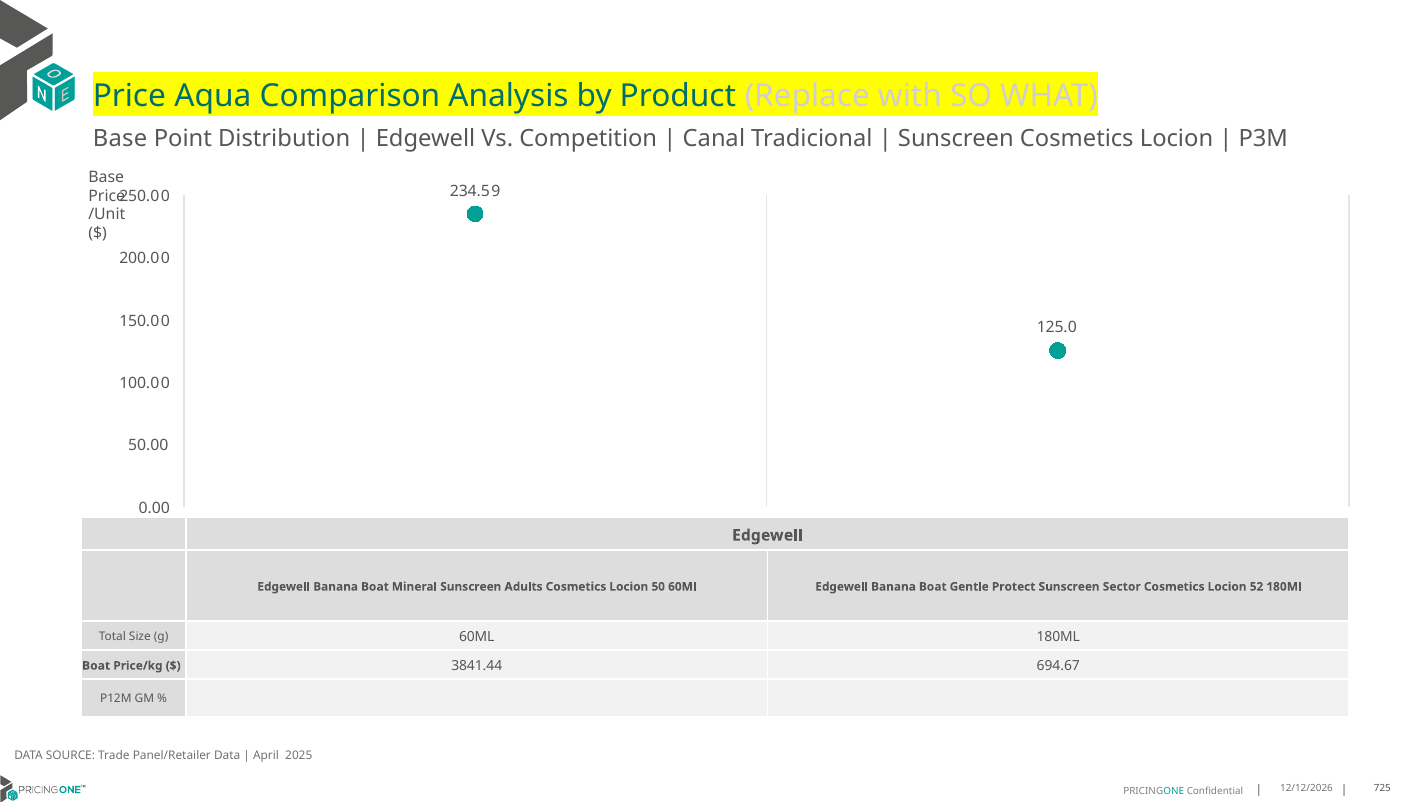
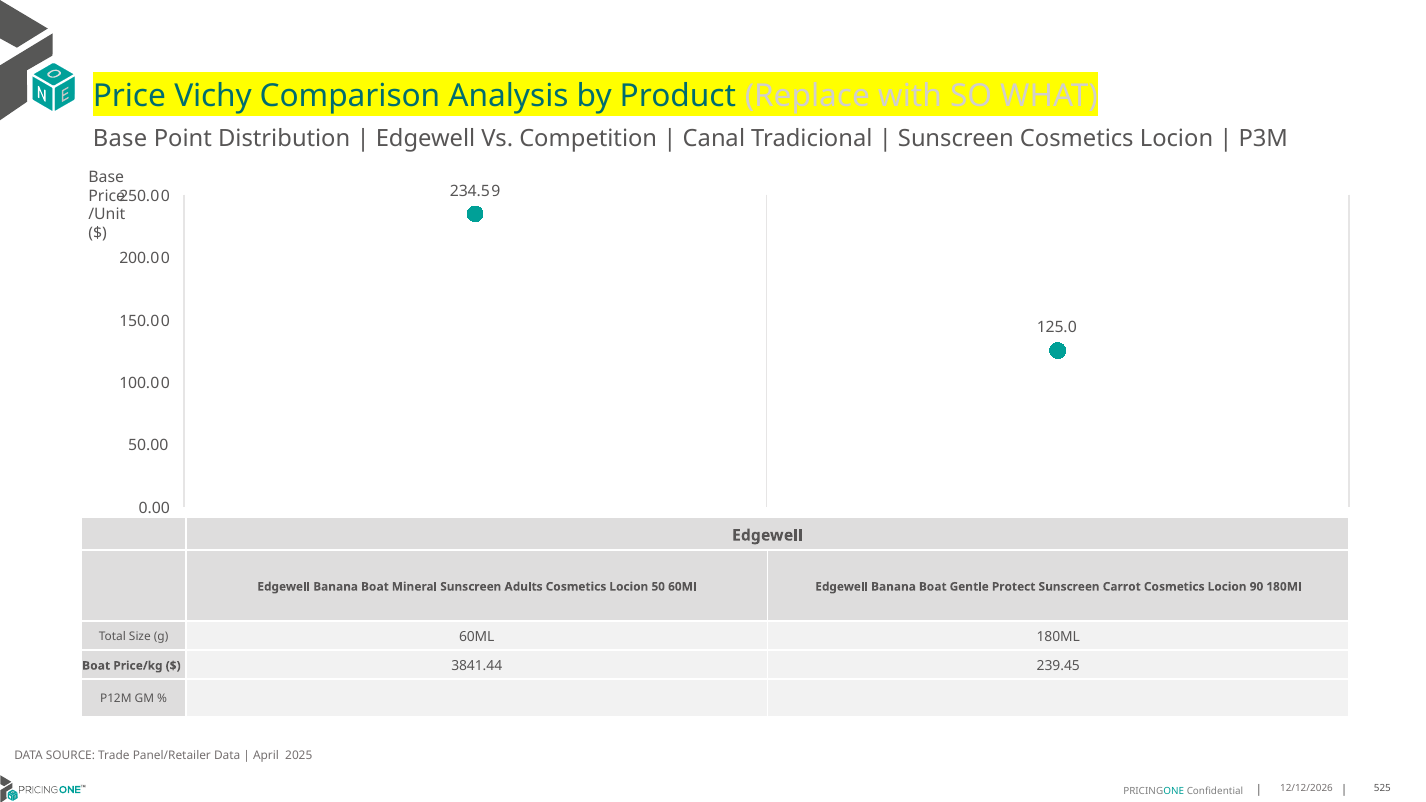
Aqua: Aqua -> Vichy (213, 96)
Sector: Sector -> Carrot (1122, 587)
52: 52 -> 90 (1256, 587)
694.67: 694.67 -> 239.45 (1058, 666)
725: 725 -> 525 (1382, 789)
